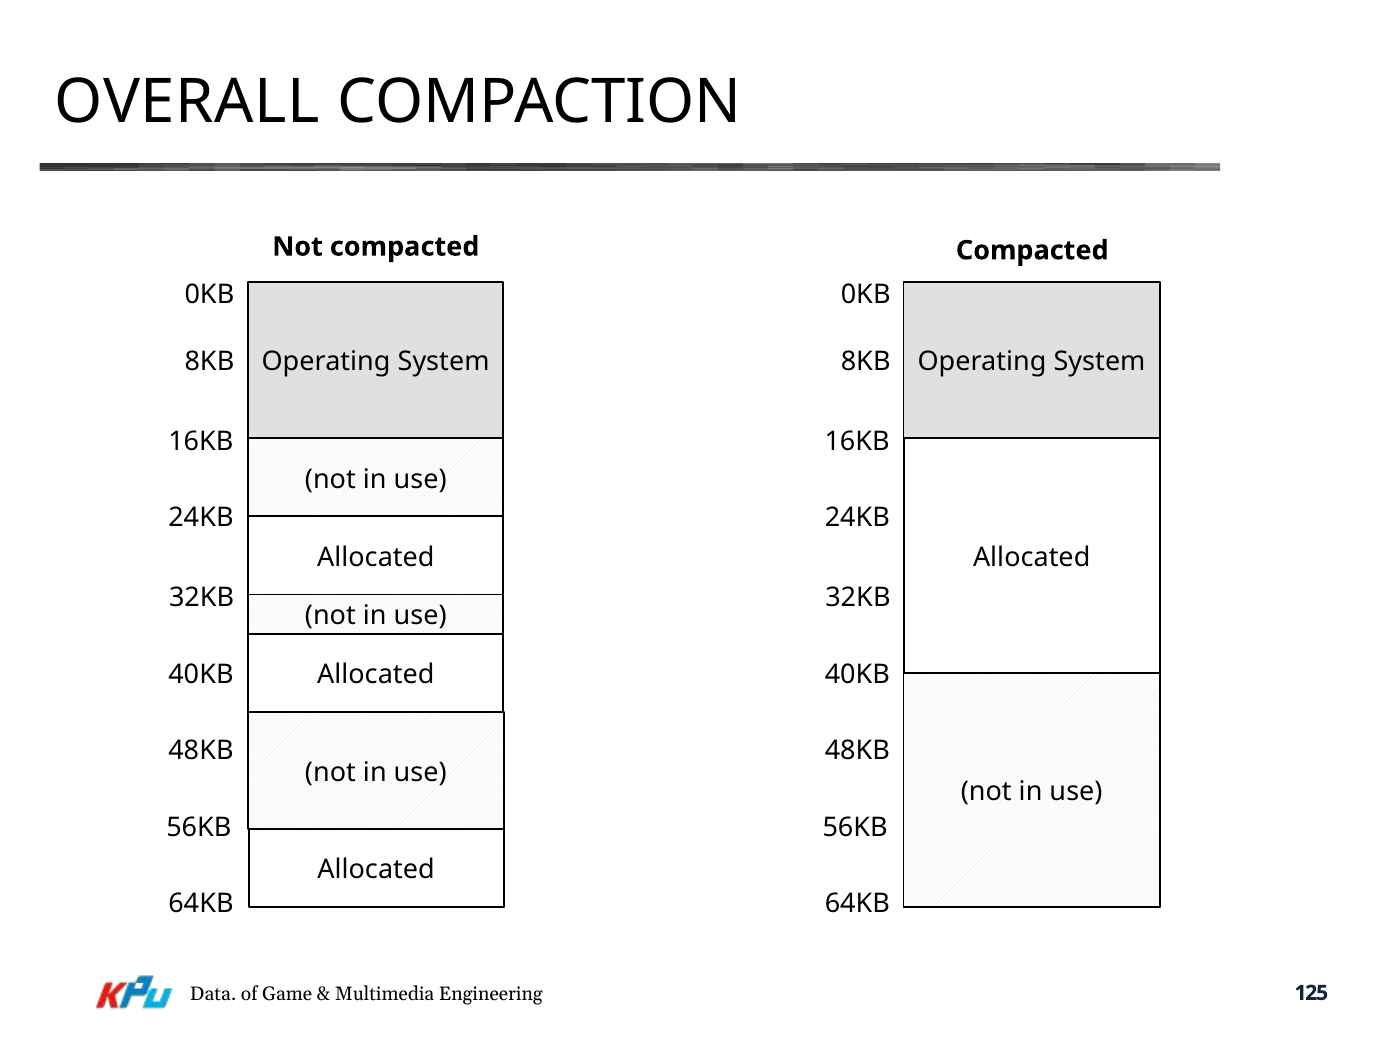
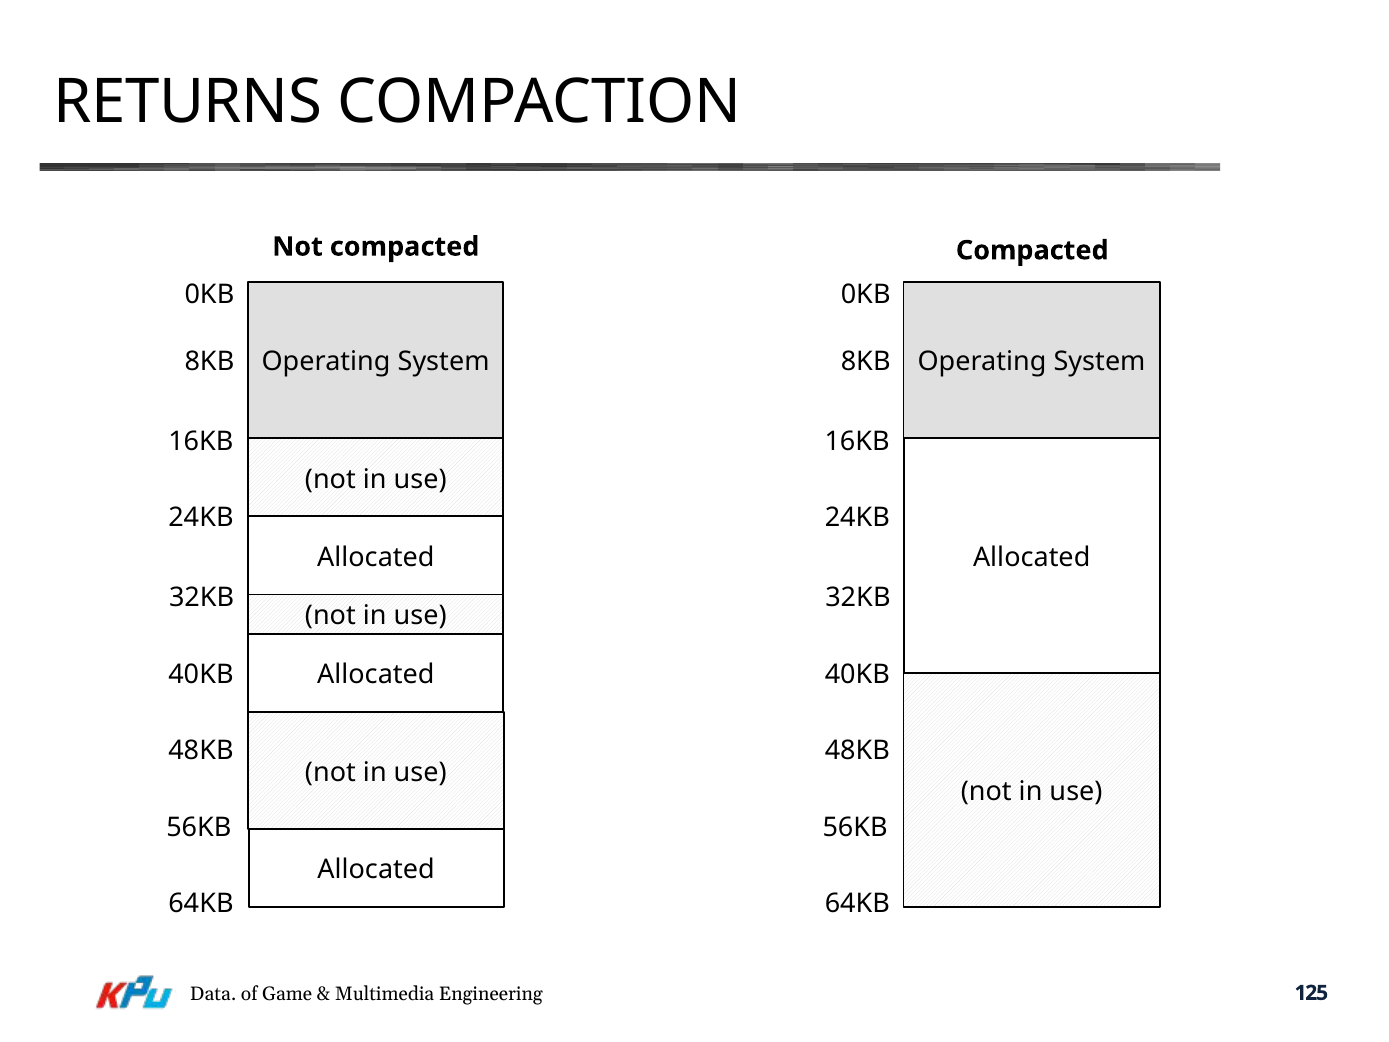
OVERALL: OVERALL -> RETURNS (188, 102)
